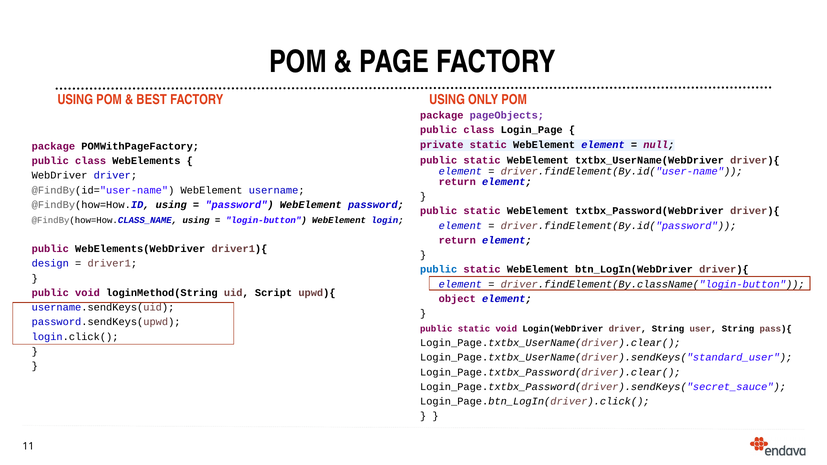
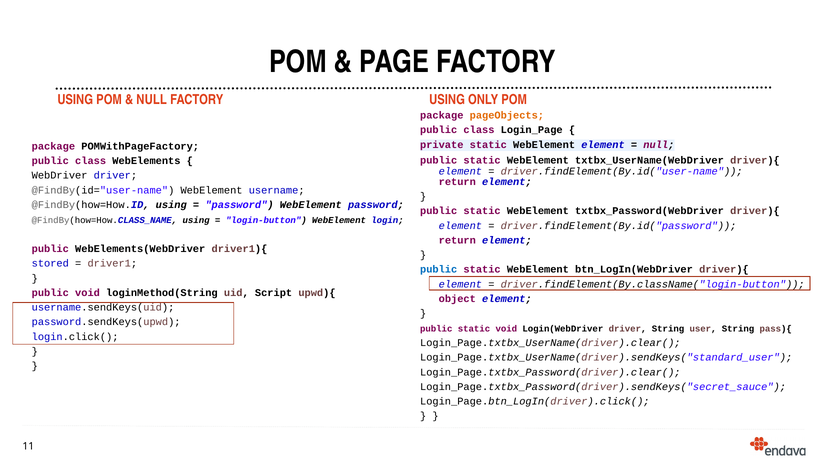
BEST: BEST -> NULL (152, 100)
pageObjects colour: purple -> orange (507, 115)
design: design -> stored (50, 264)
